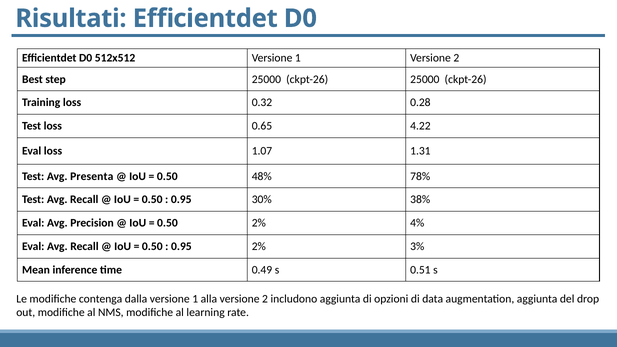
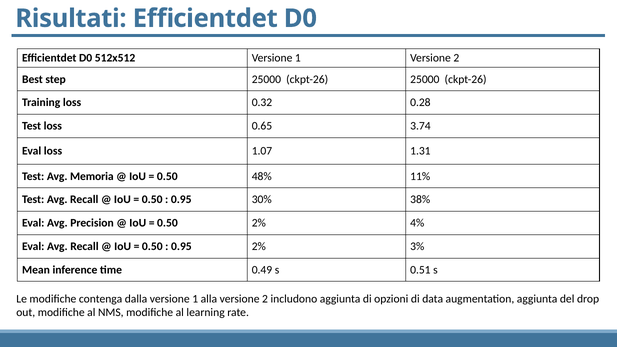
4.22: 4.22 -> 3.74 (420, 126)
Presenta: Presenta -> Memoria (92, 176)
78%: 78% -> 11% (420, 176)
